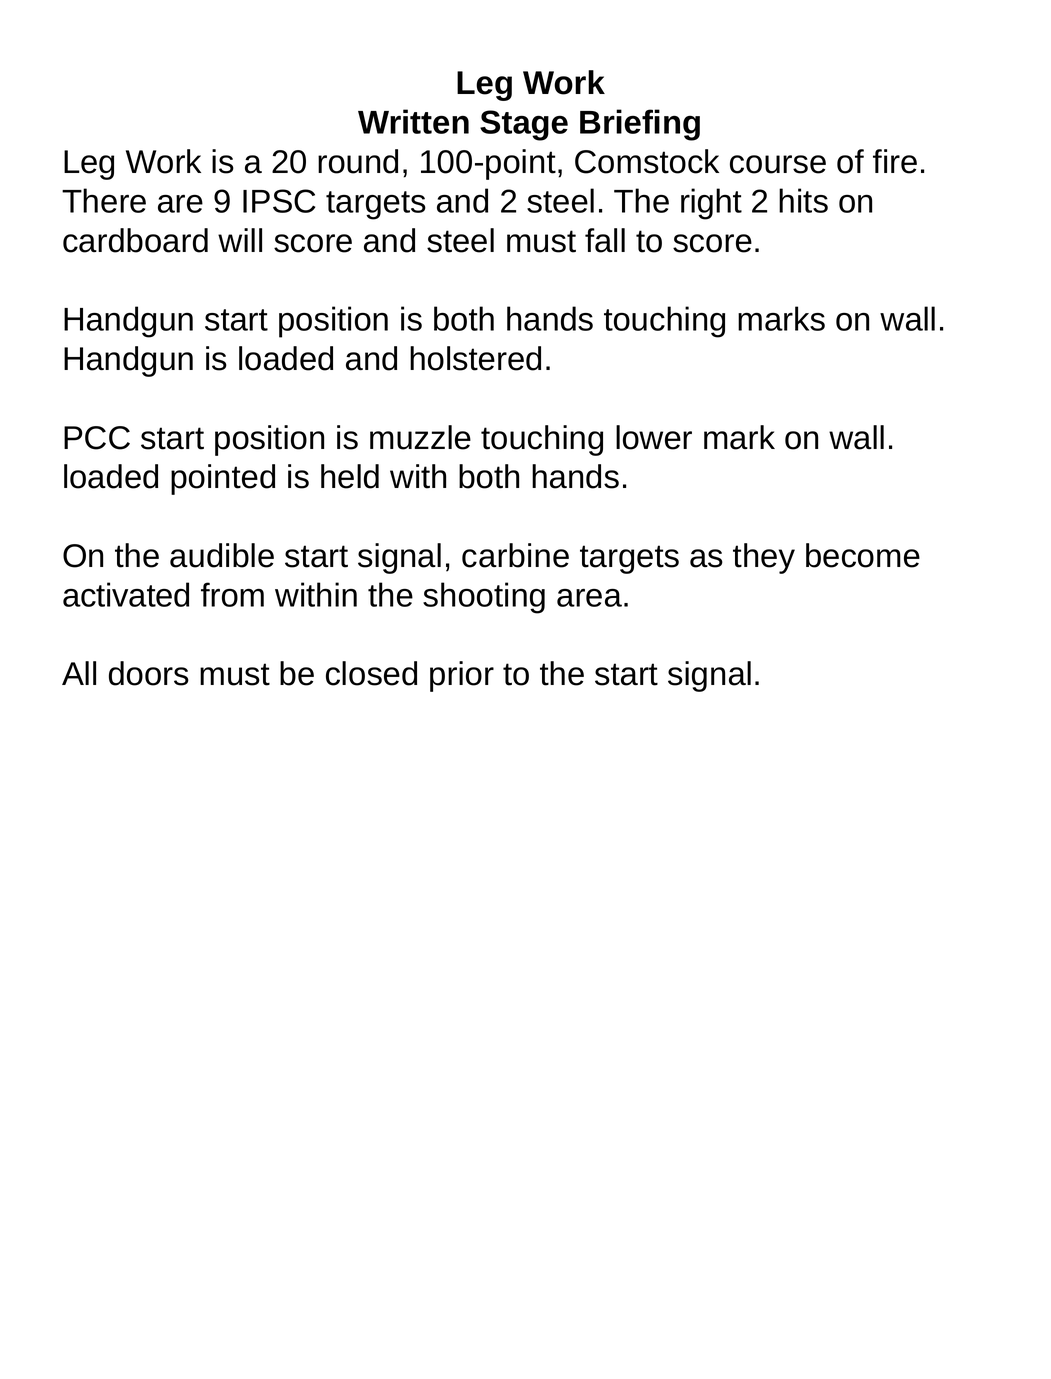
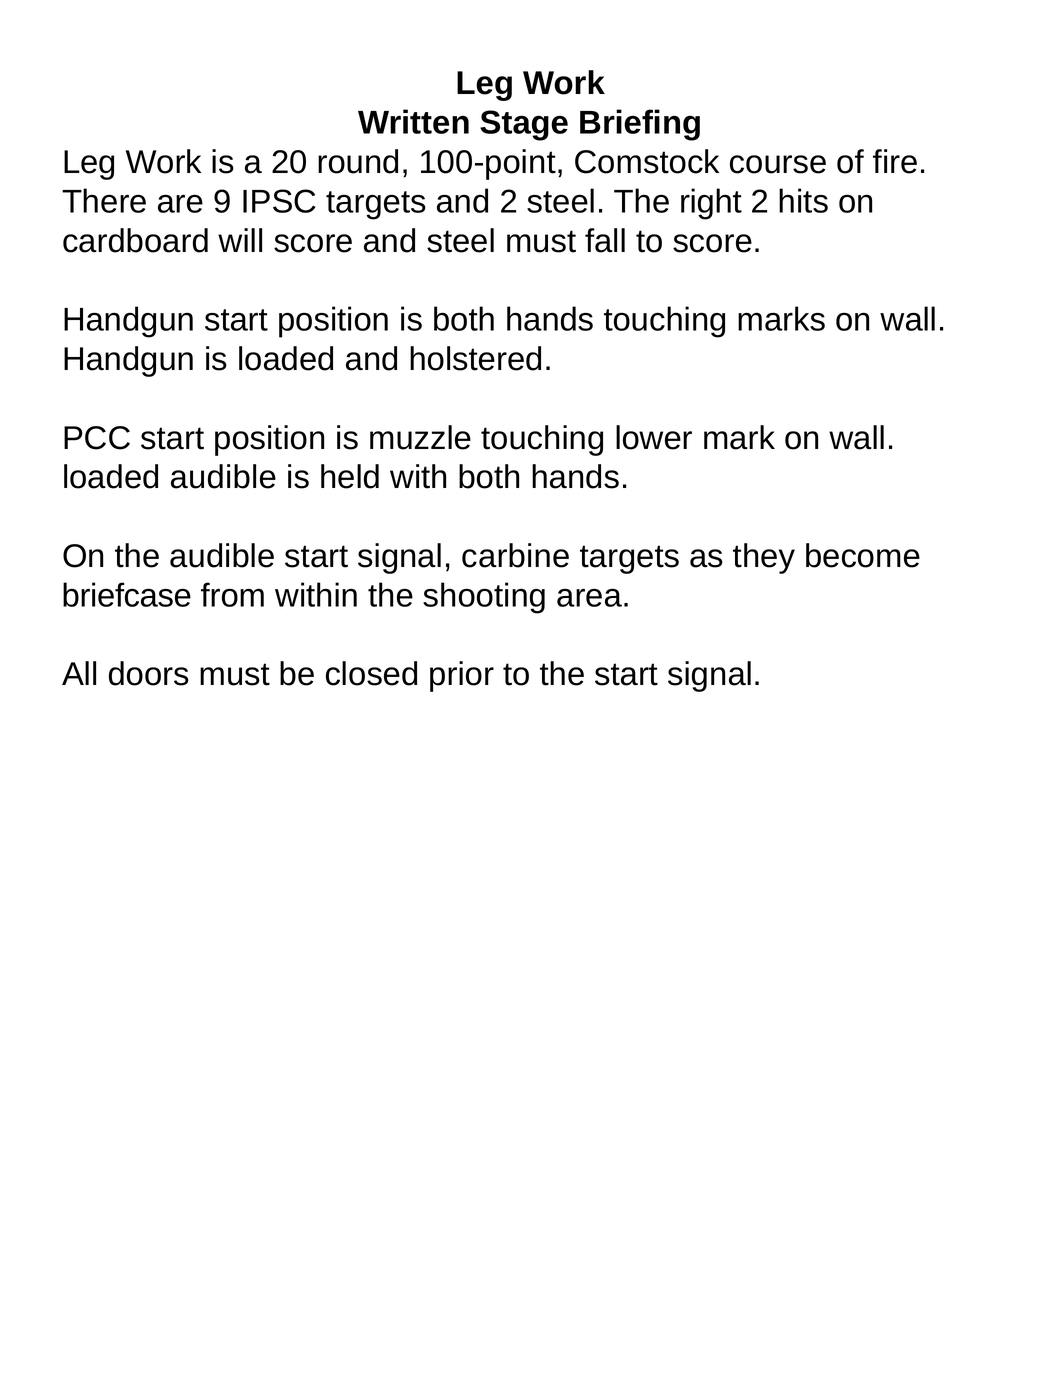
loaded pointed: pointed -> audible (223, 478)
activated: activated -> briefcase (127, 596)
